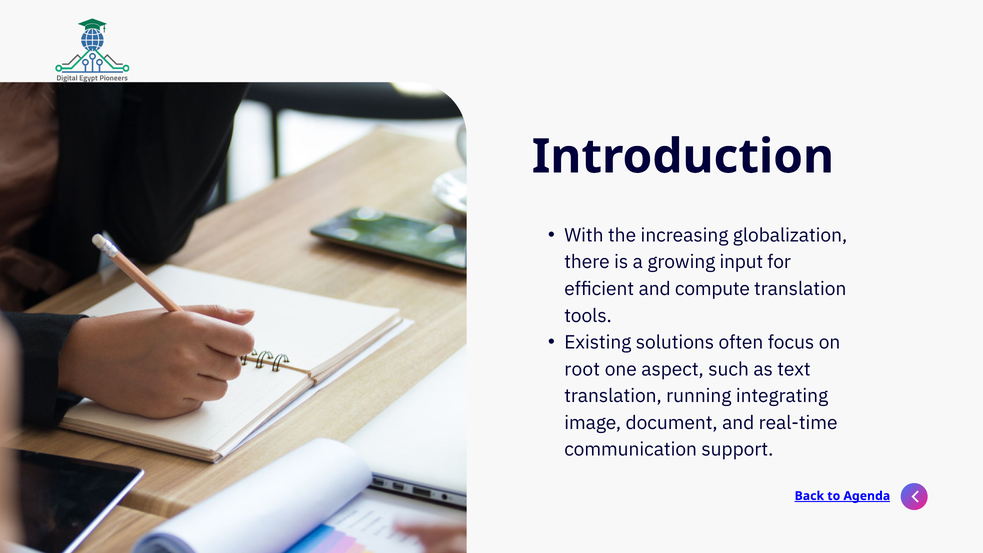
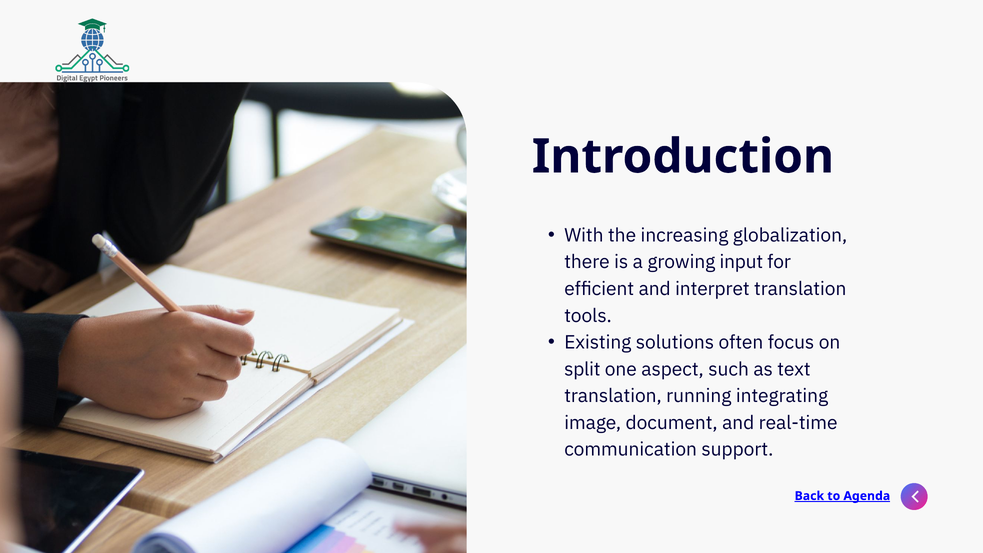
compute: compute -> interpret (712, 289)
root: root -> split (582, 369)
